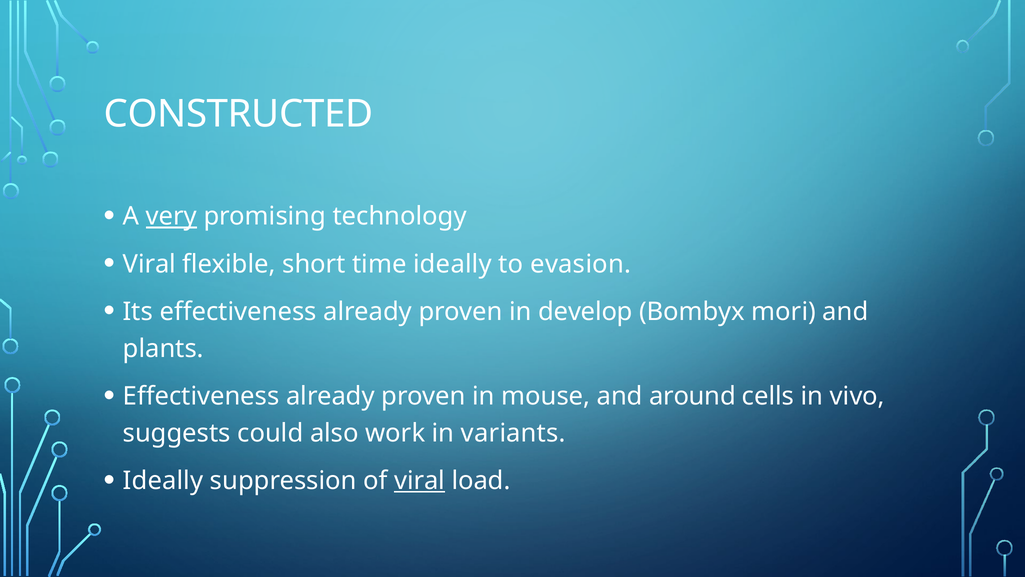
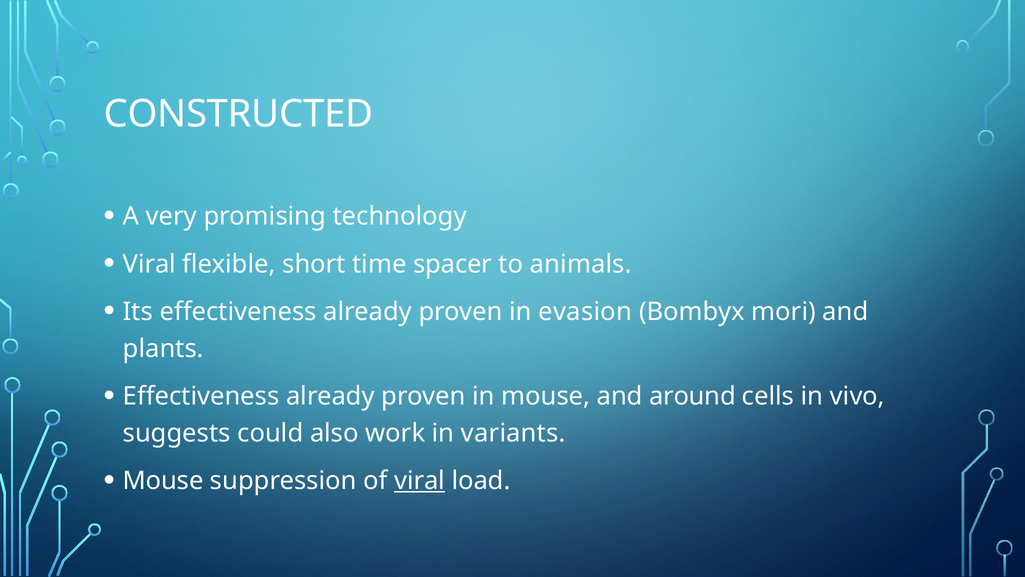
very underline: present -> none (171, 216)
time ideally: ideally -> spacer (453, 264)
evasion: evasion -> animals (581, 264)
develop: develop -> evasion (585, 311)
Ideally: Ideally -> Mouse (163, 480)
